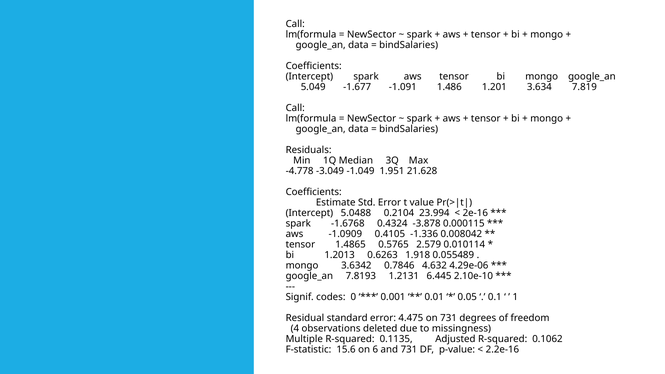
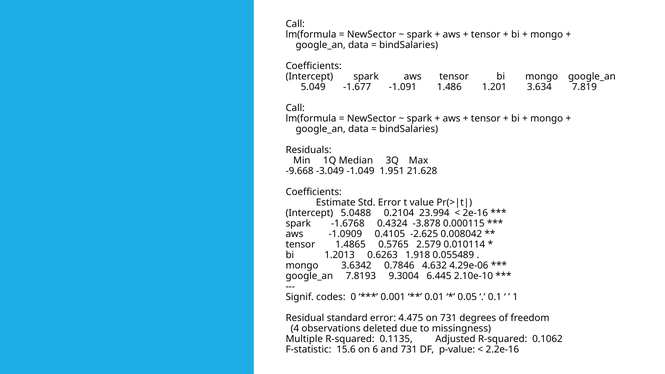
-4.778: -4.778 -> -9.668 (300, 171)
-1.336: -1.336 -> -2.625 (424, 234)
1.2131: 1.2131 -> 9.3004 (404, 276)
